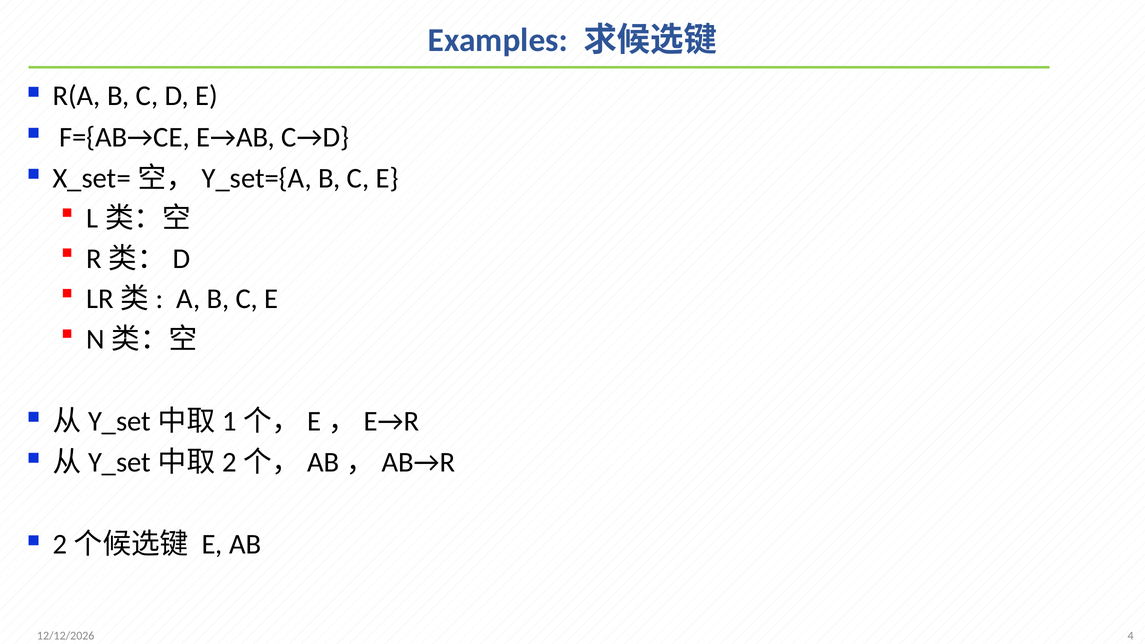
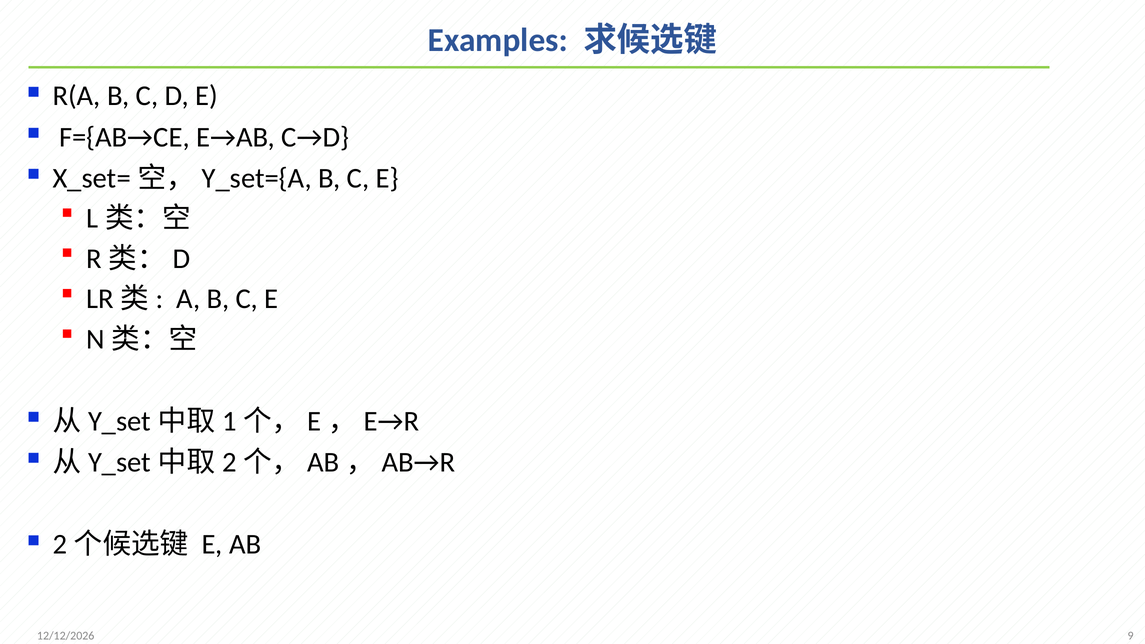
4: 4 -> 9 (1131, 636)
